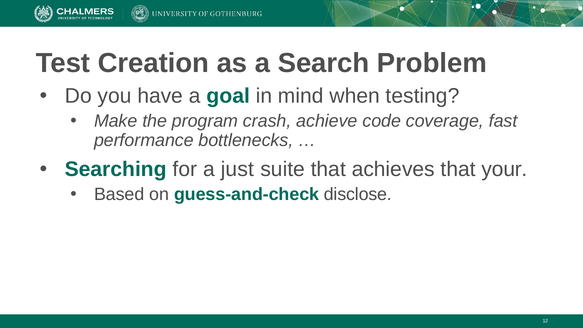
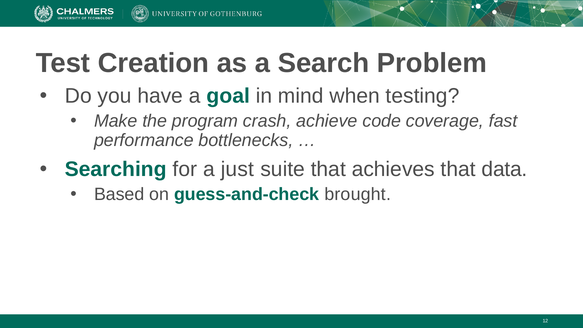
your: your -> data (505, 169)
disclose: disclose -> brought (358, 194)
